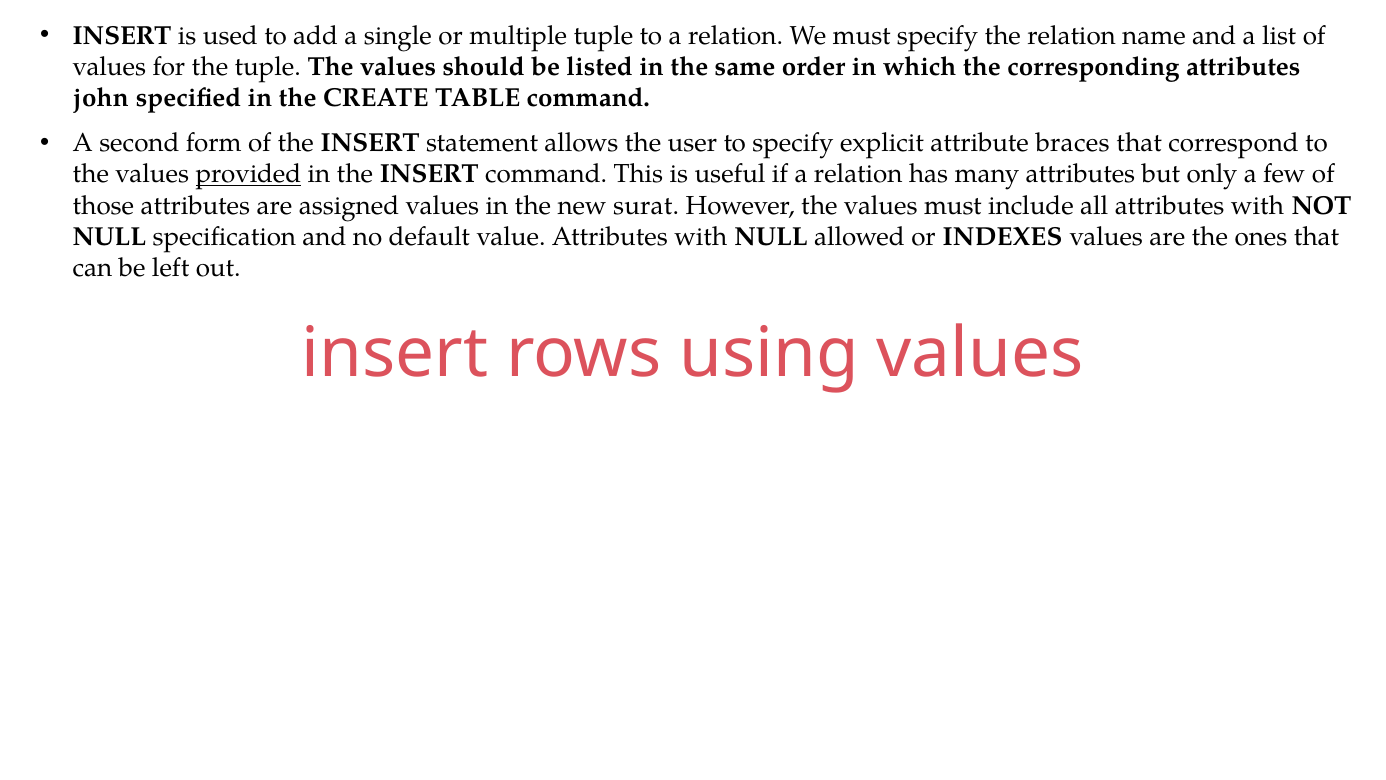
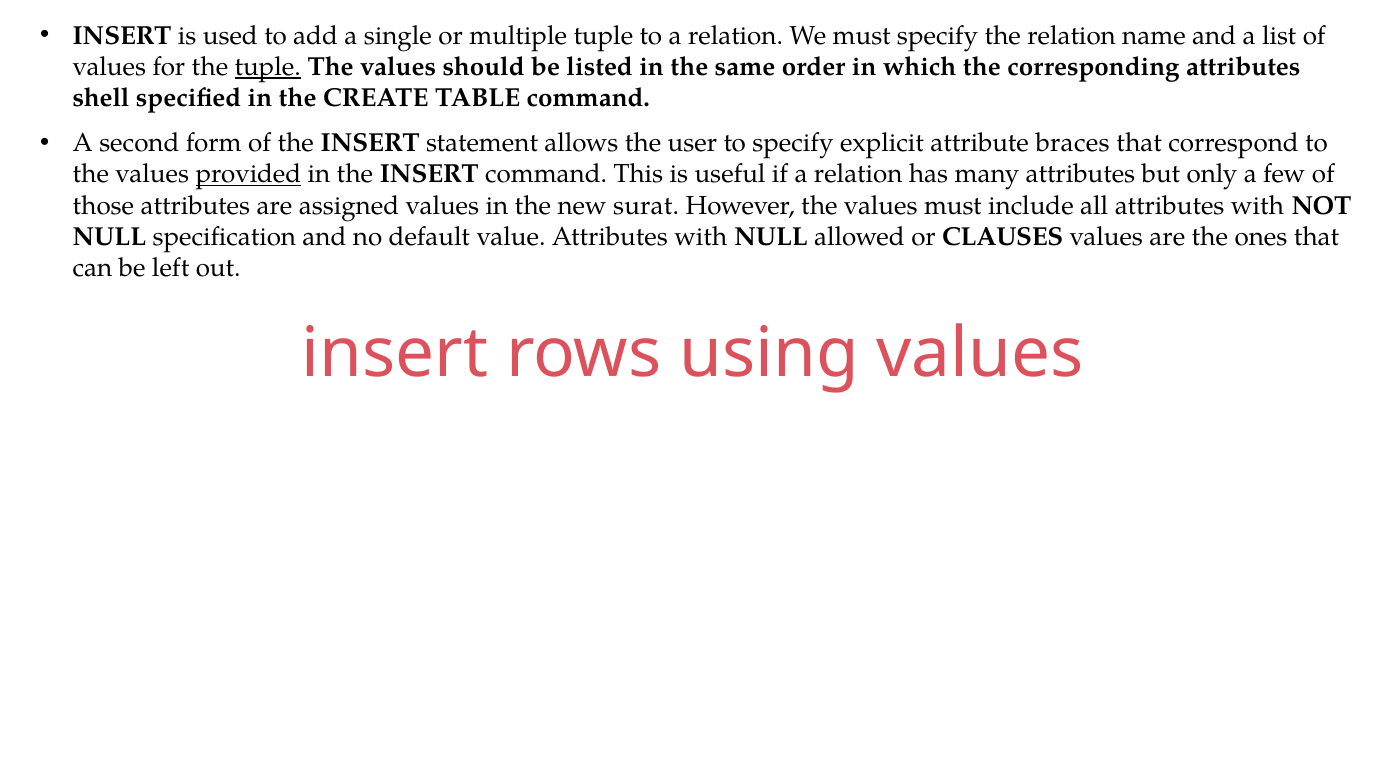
tuple underline: none -> present (268, 67)
john: john -> shell (101, 98)
INDEXES: INDEXES -> CLAUSES (1003, 237)
